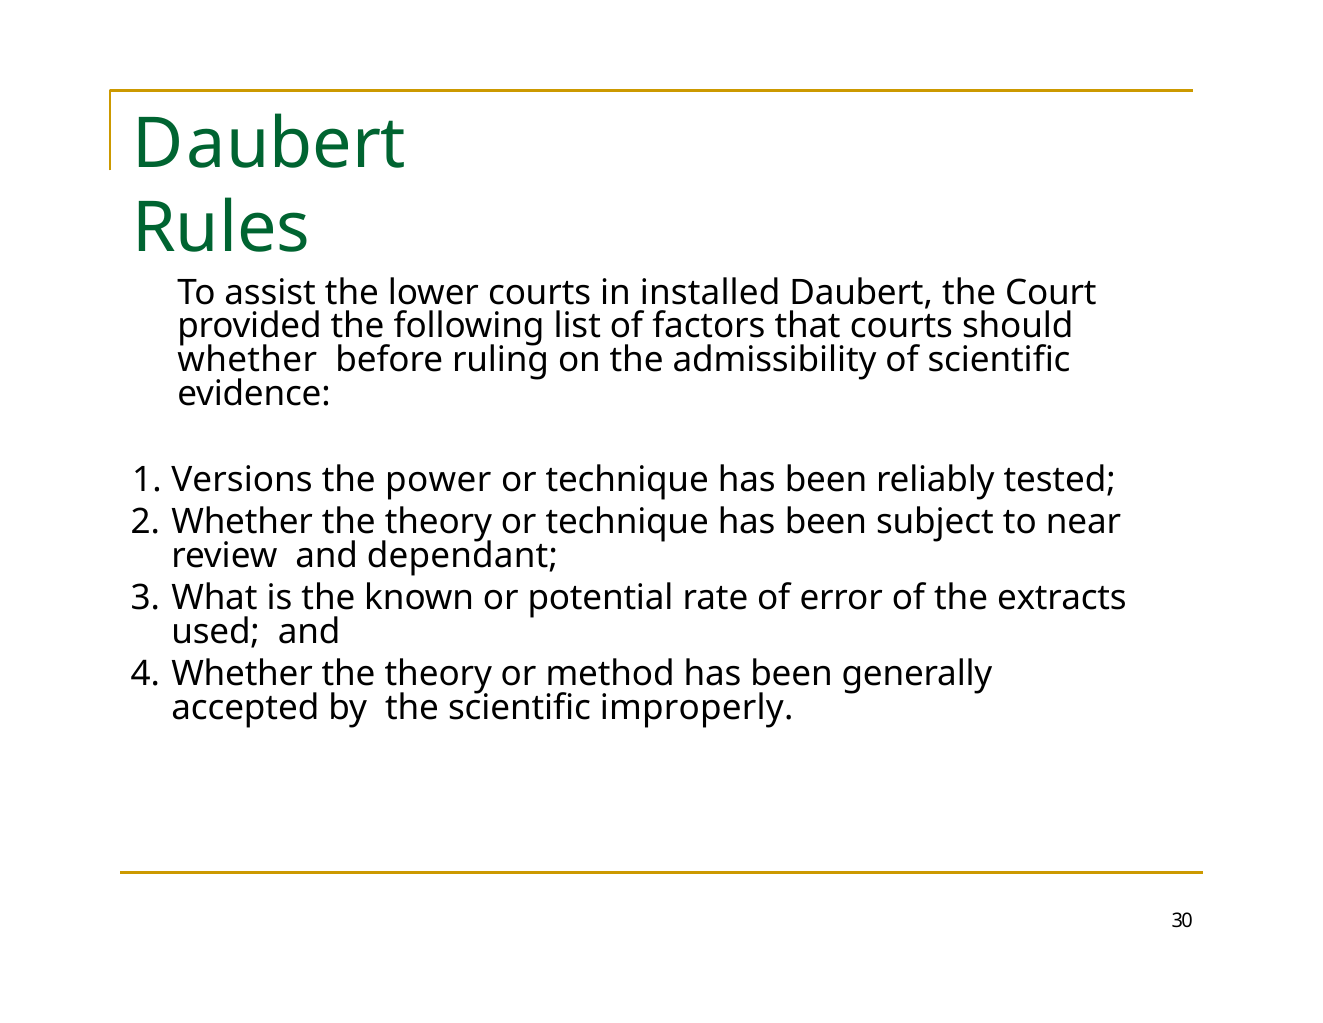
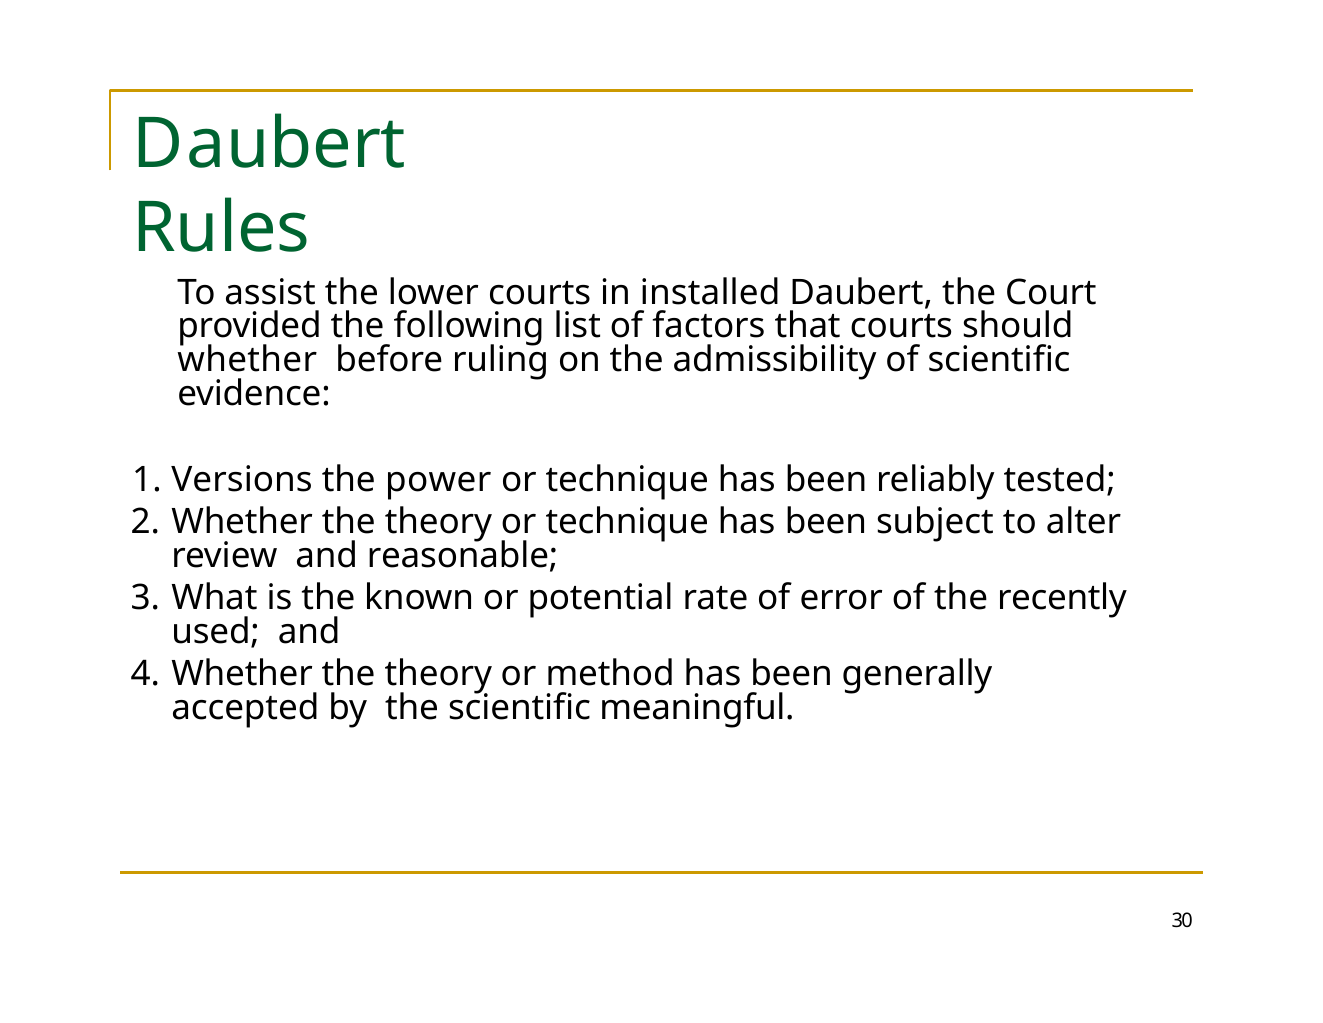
near: near -> alter (1083, 522)
dependant: dependant -> reasonable (463, 556)
extracts: extracts -> recently (1062, 597)
improperly: improperly -> meaningful (697, 707)
